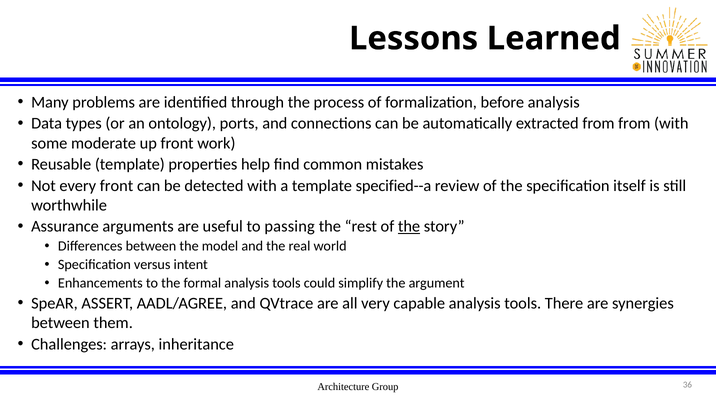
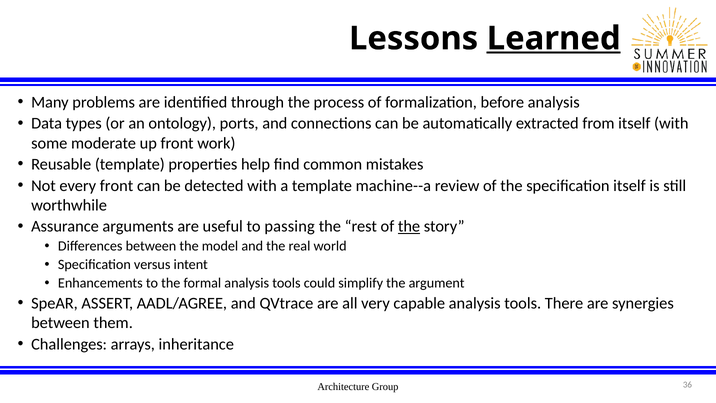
Learned underline: none -> present (554, 38)
from from: from -> itself (634, 123)
specified--a: specified--a -> machine--a (393, 185)
